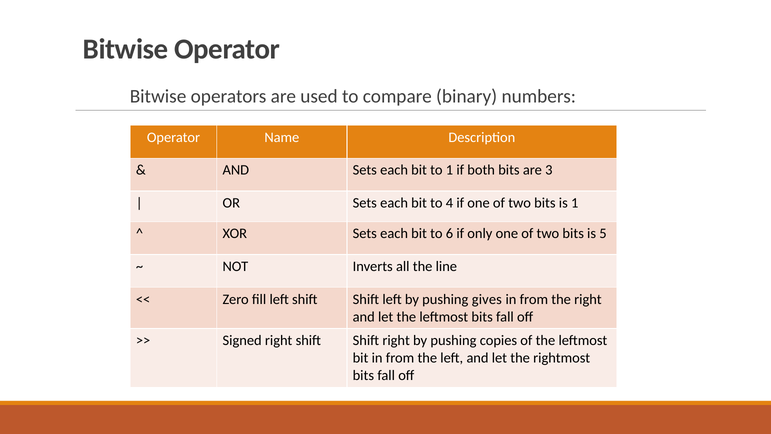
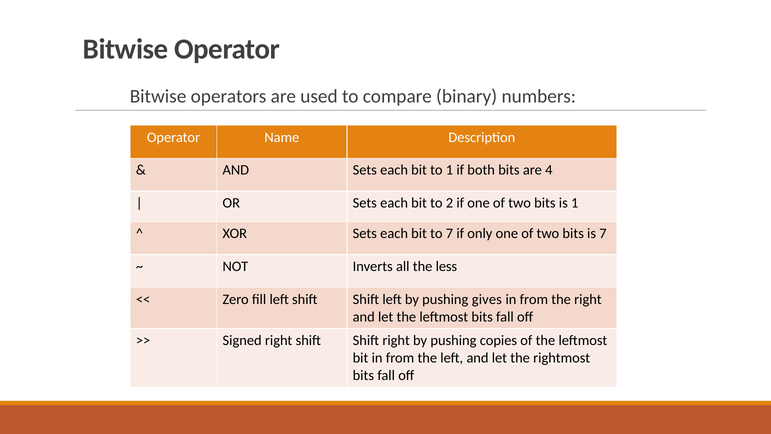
3: 3 -> 4 (549, 170)
4: 4 -> 2 (449, 203)
to 6: 6 -> 7 (449, 233)
is 5: 5 -> 7 (603, 233)
line: line -> less (446, 266)
